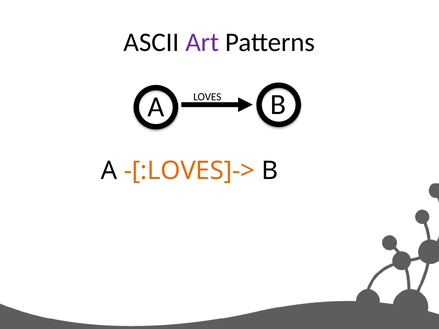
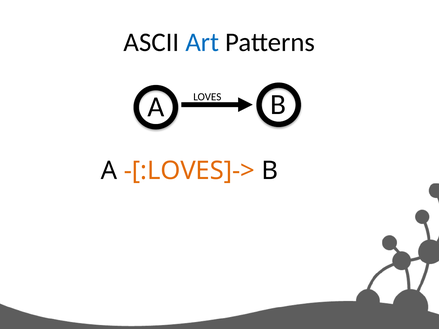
Art colour: purple -> blue (202, 42)
